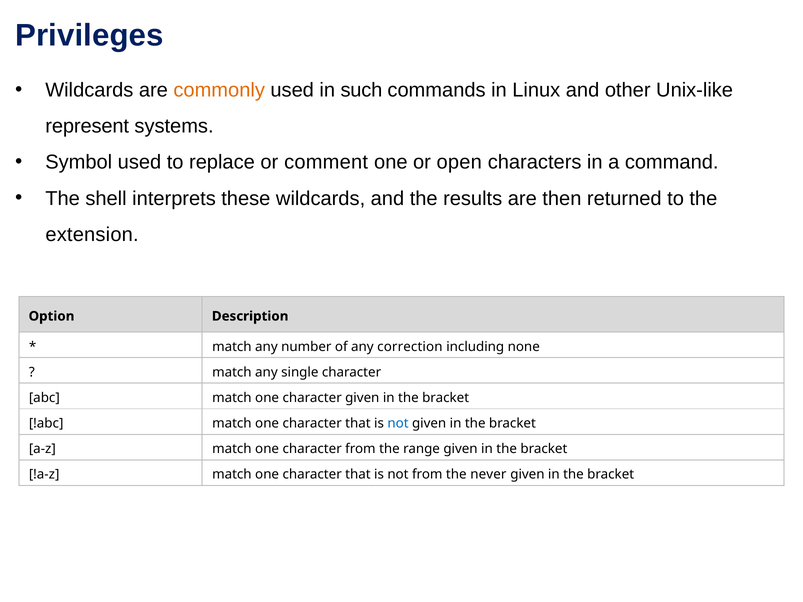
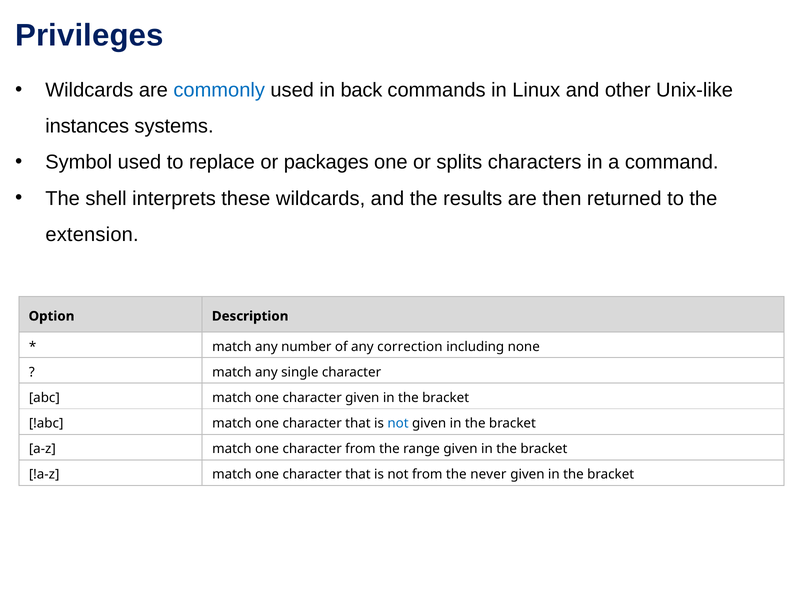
commonly colour: orange -> blue (219, 90)
such: such -> back (361, 90)
represent: represent -> instances (87, 126)
comment: comment -> packages (326, 162)
open: open -> splits (459, 162)
